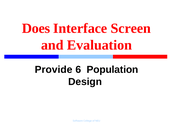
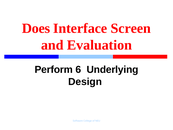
Provide: Provide -> Perform (54, 69)
Population: Population -> Underlying (113, 69)
